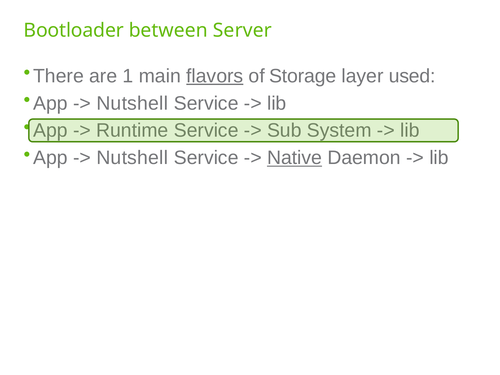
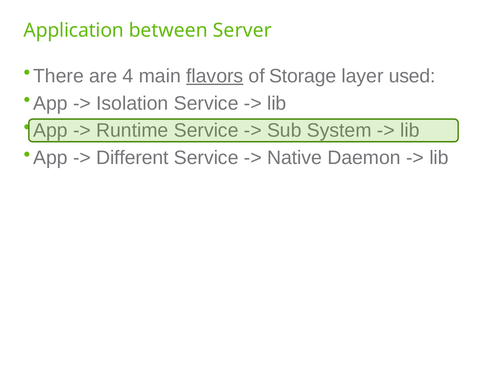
Bootloader: Bootloader -> Application (74, 31)
1: 1 -> 4 (128, 76)
Nutshell: Nutshell -> Isolation (132, 103)
Nutshell: Nutshell -> Different (132, 158)
Native underline: present -> none (295, 158)
